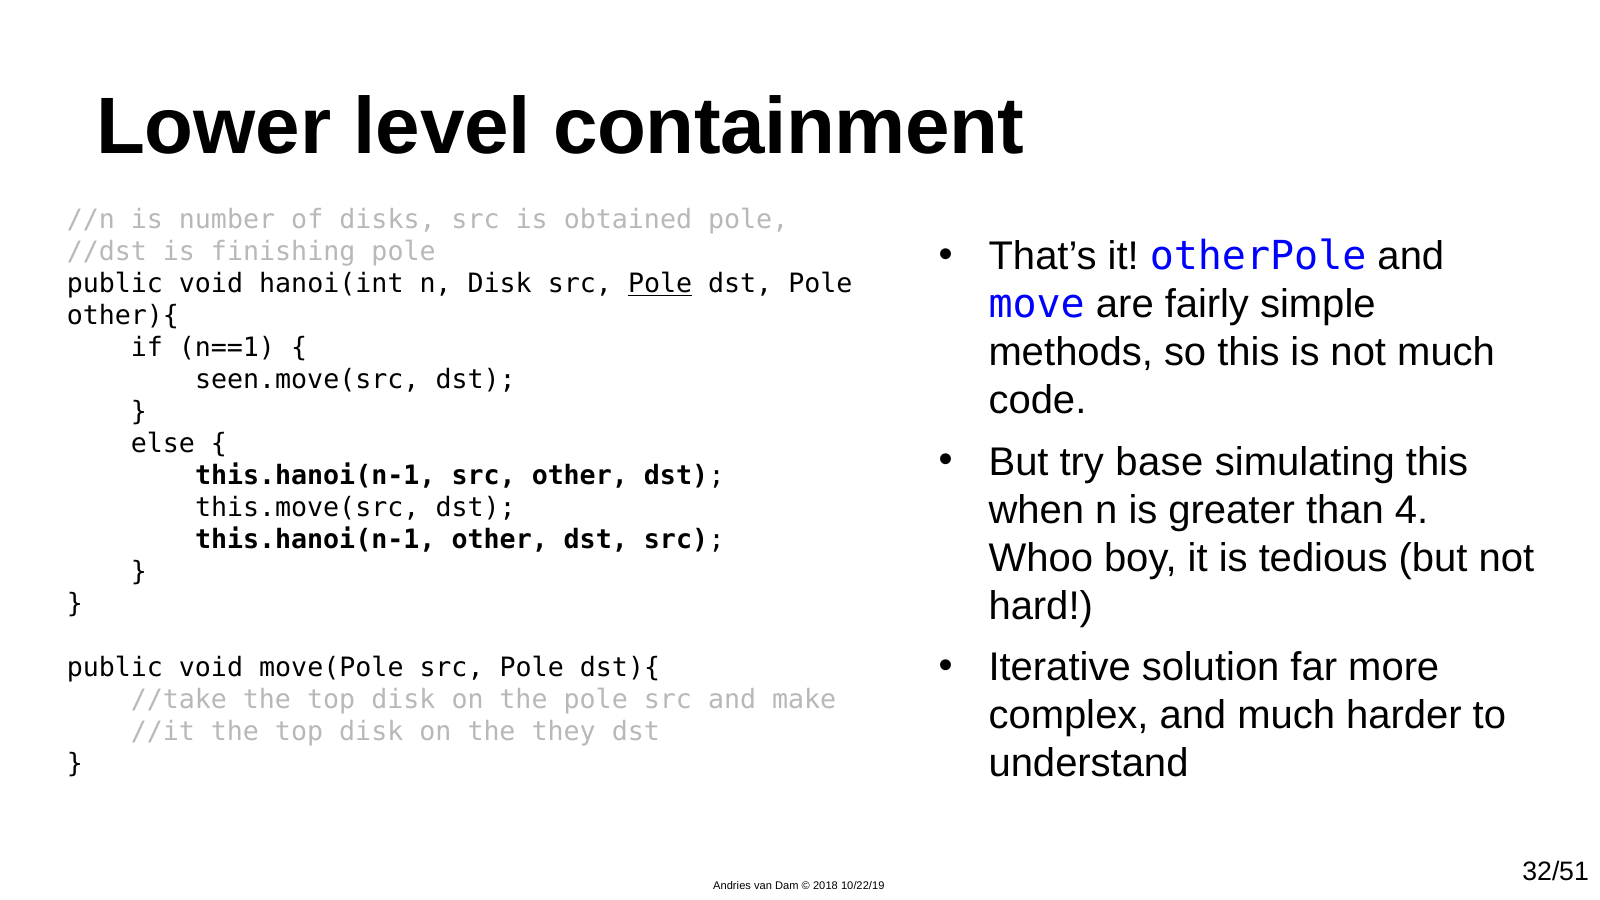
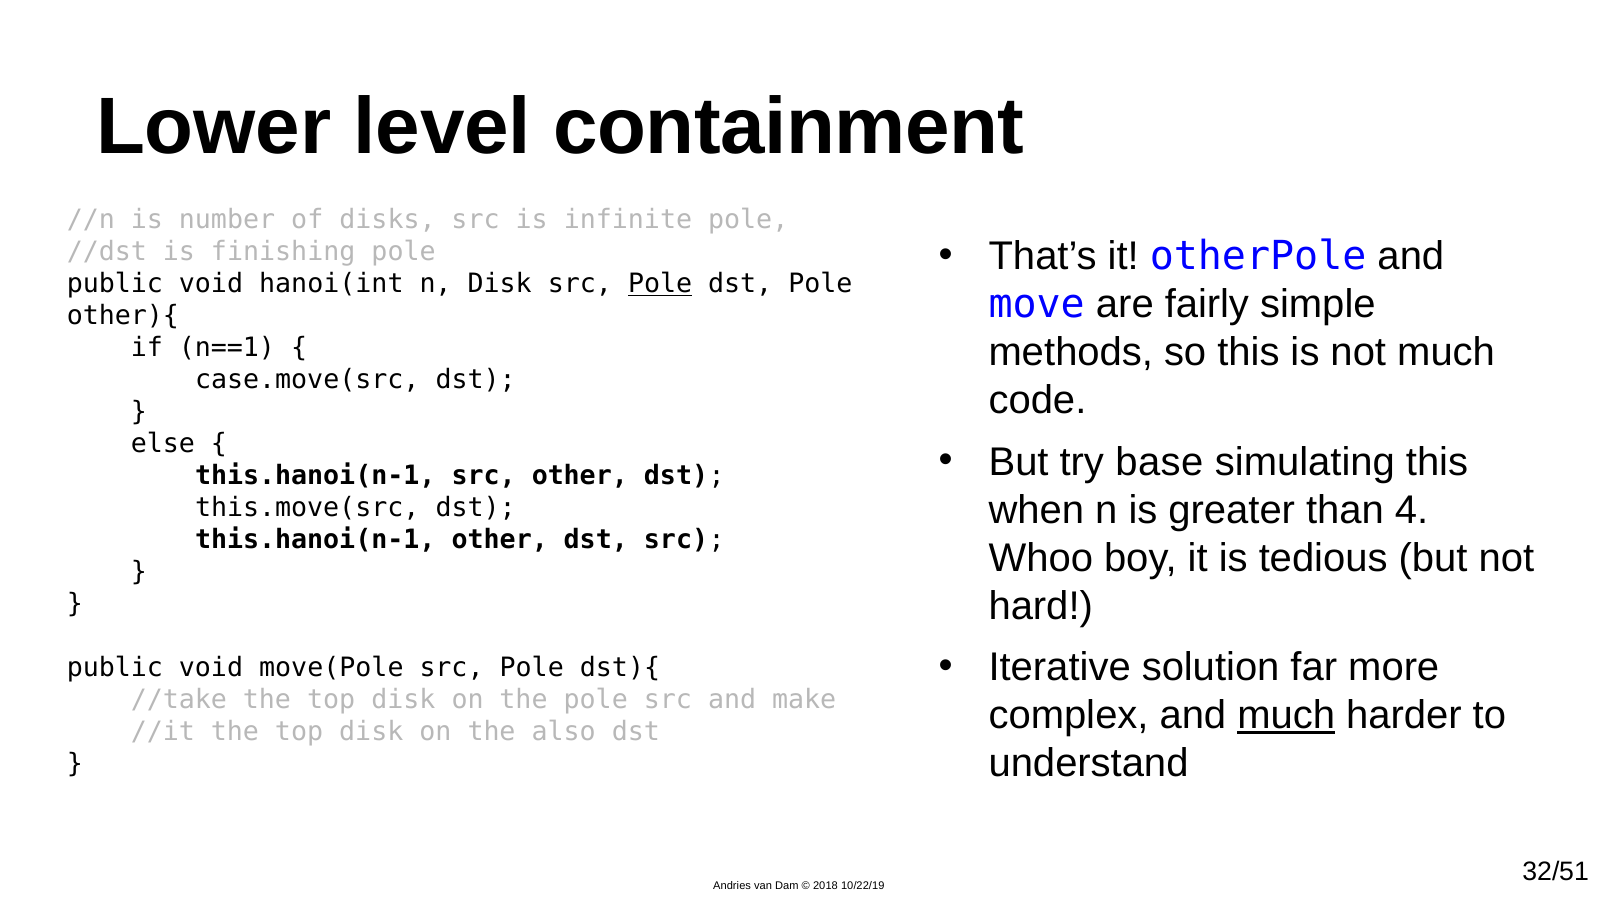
obtained: obtained -> infinite (628, 220)
seen.move(src: seen.move(src -> case.move(src (307, 380)
much underline: none -> present (1286, 715)
they: they -> also (564, 732)
